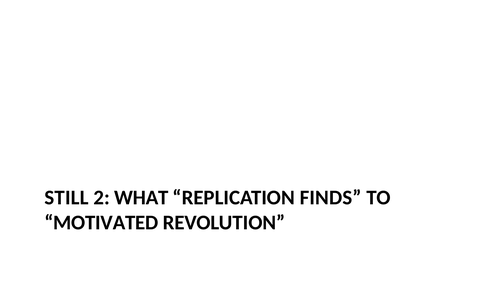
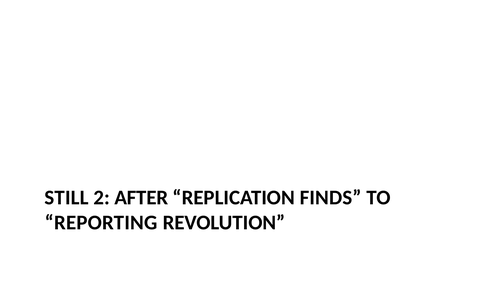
WHAT: WHAT -> AFTER (141, 198)
MOTIVATED: MOTIVATED -> REPORTING (101, 223)
